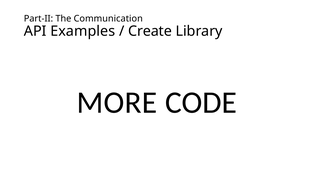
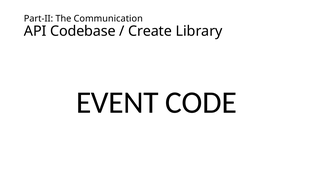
Examples: Examples -> Codebase (83, 31)
MORE: MORE -> EVENT (117, 103)
